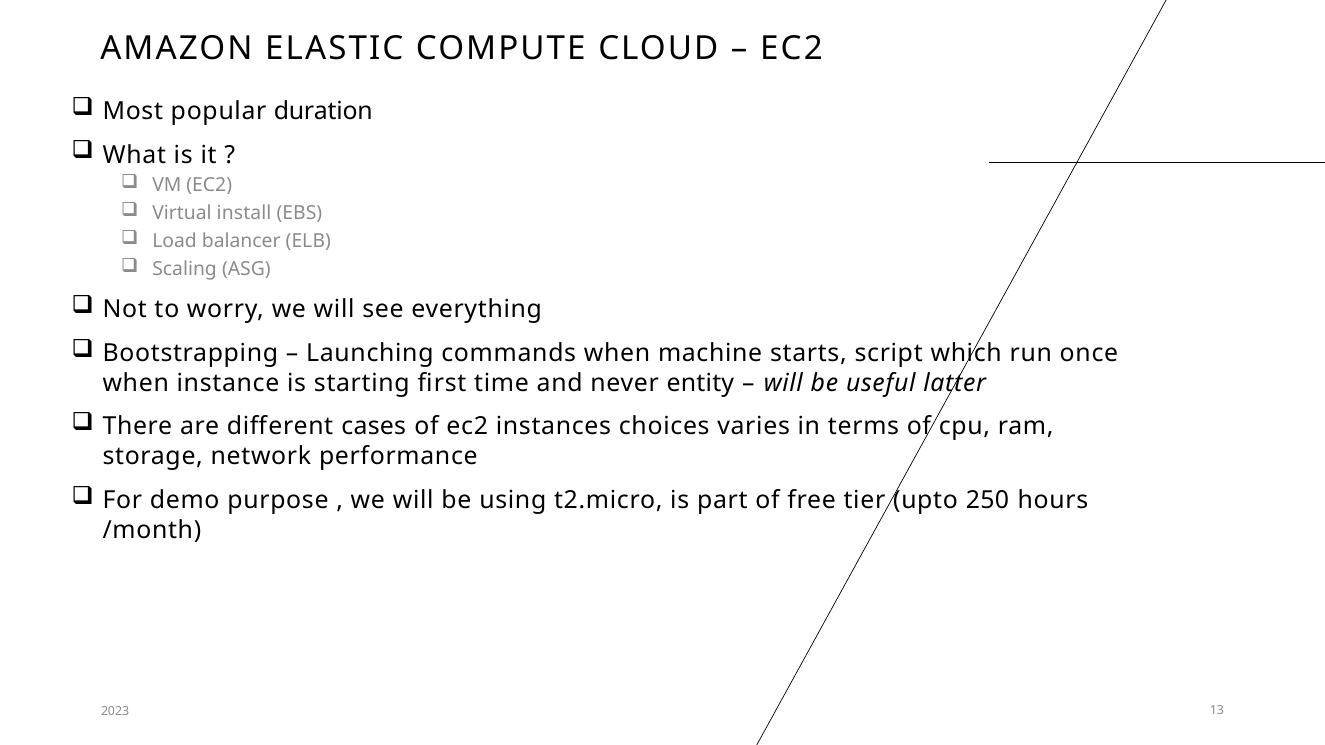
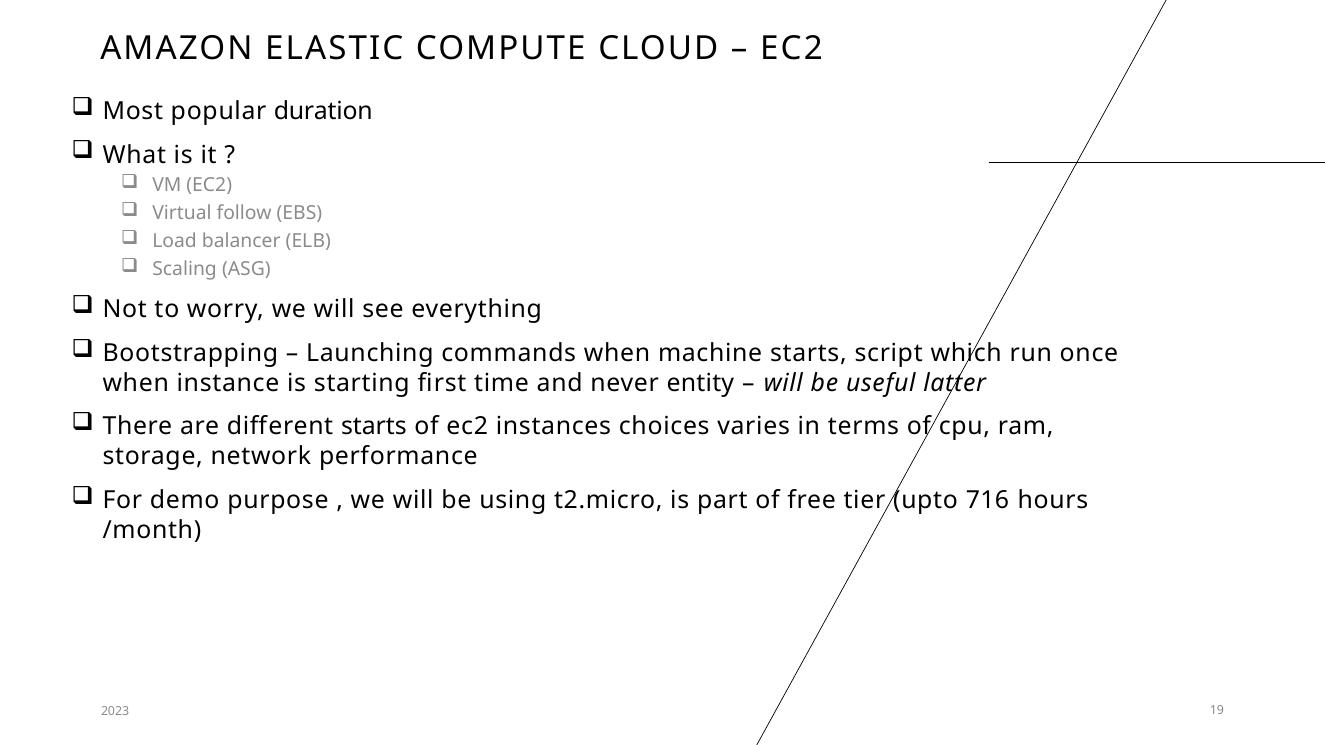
install: install -> follow (244, 213)
different cases: cases -> starts (374, 427)
250: 250 -> 716 (988, 500)
13: 13 -> 19 (1217, 710)
